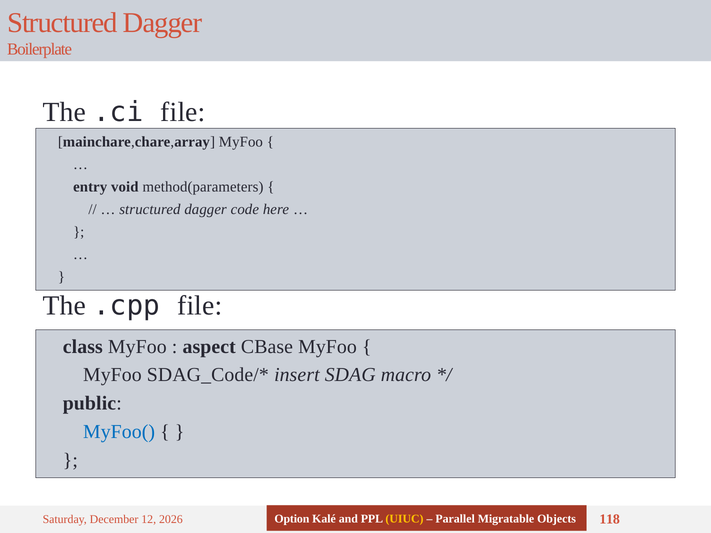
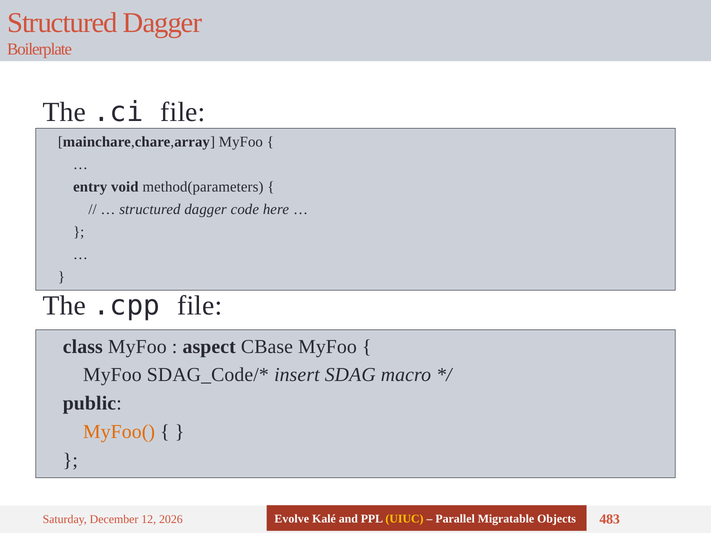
MyFoo( colour: blue -> orange (119, 432)
Option: Option -> Evolve (292, 519)
118: 118 -> 483 (610, 520)
